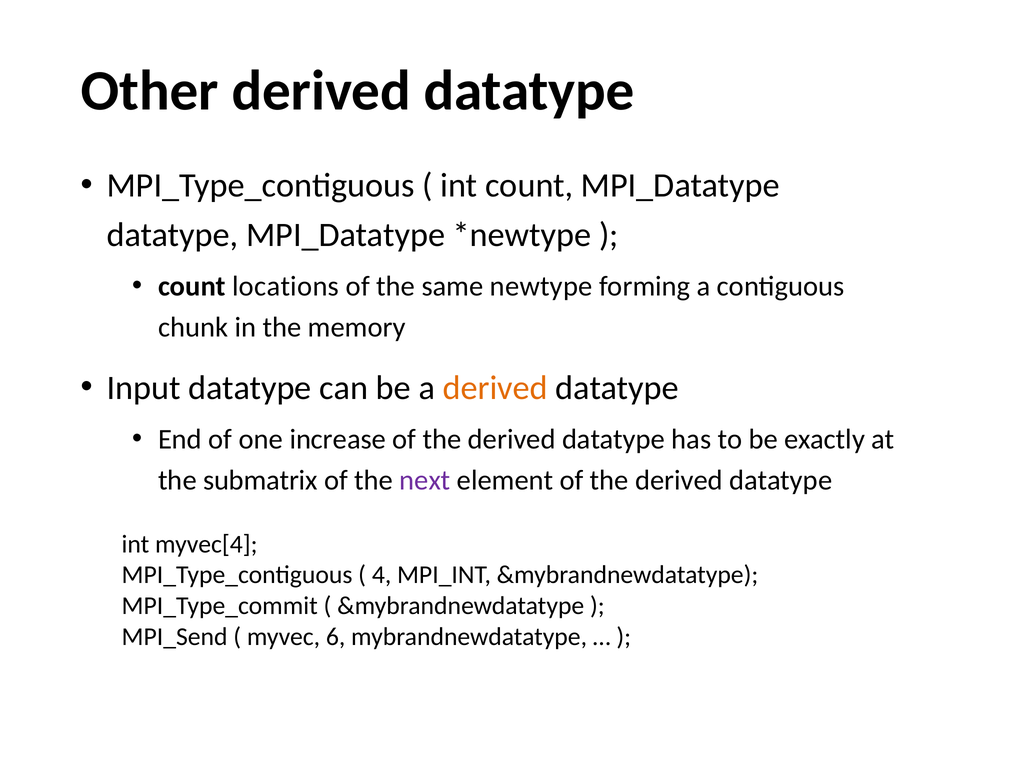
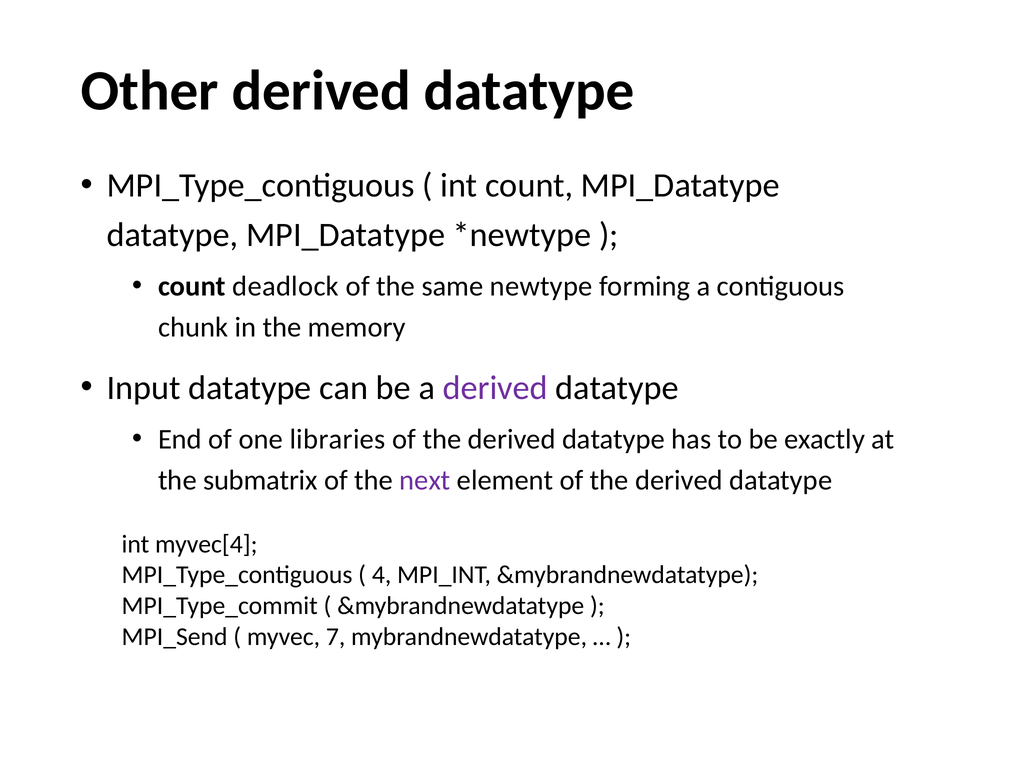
locations: locations -> deadlock (286, 286)
derived colour: orange -> purple (495, 388)
increase: increase -> libraries (338, 439)
6: 6 -> 7 (336, 637)
